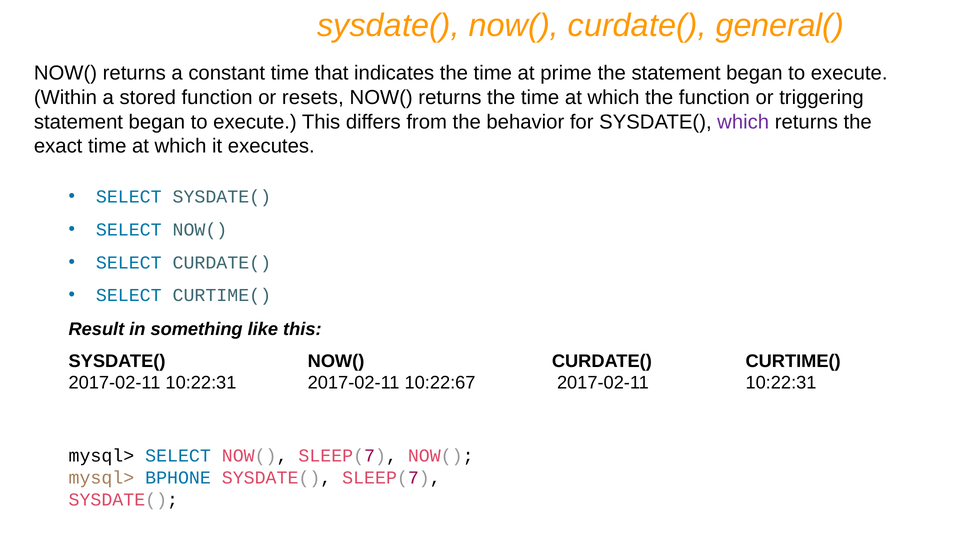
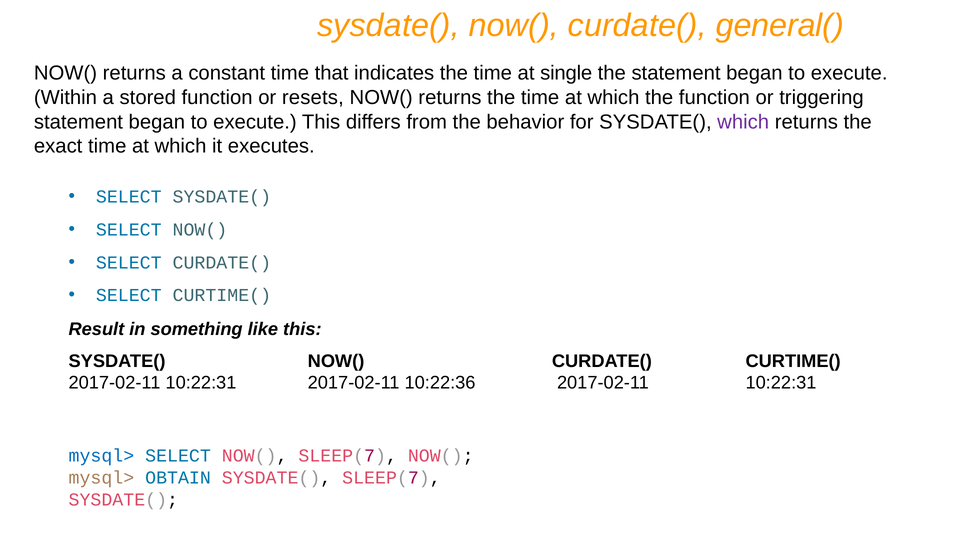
prime: prime -> single (566, 73)
10:22:67: 10:22:67 -> 10:22:36 (440, 383)
mysql> colour: black -> blue (101, 456)
BPHONE: BPHONE -> OBTAIN (178, 478)
